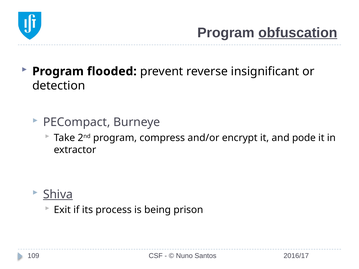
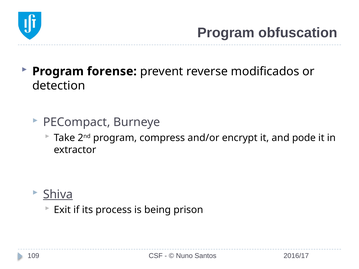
obfuscation underline: present -> none (298, 33)
flooded: flooded -> forense (112, 71)
insignificant: insignificant -> modificados (265, 71)
